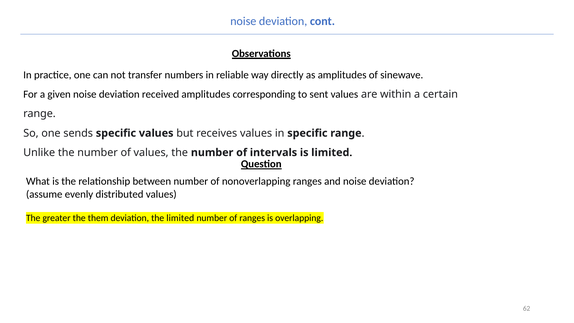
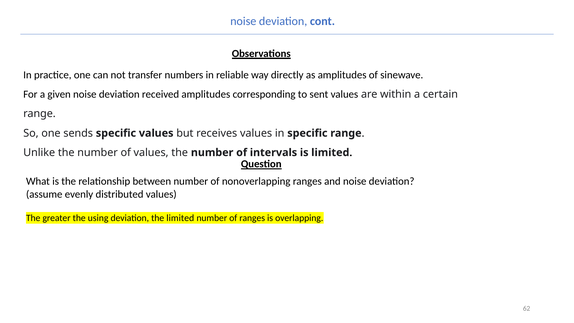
them: them -> using (98, 218)
